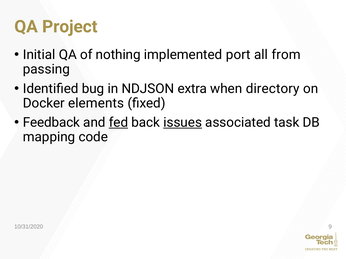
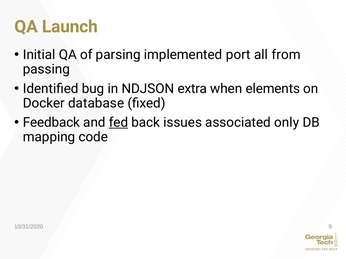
Project: Project -> Launch (70, 27)
nothing: nothing -> parsing (118, 55)
directory: directory -> elements (273, 89)
elements: elements -> database (96, 103)
issues underline: present -> none (183, 123)
task: task -> only (287, 123)
